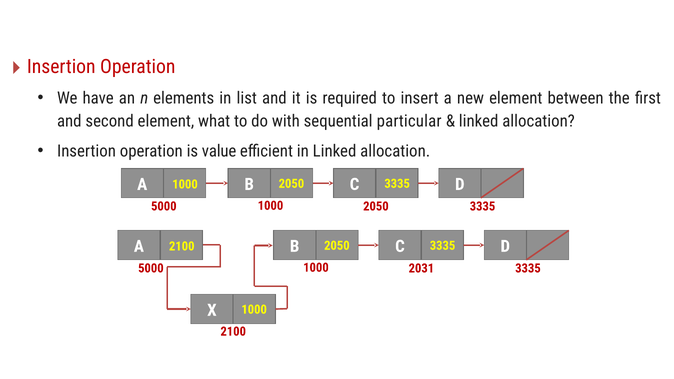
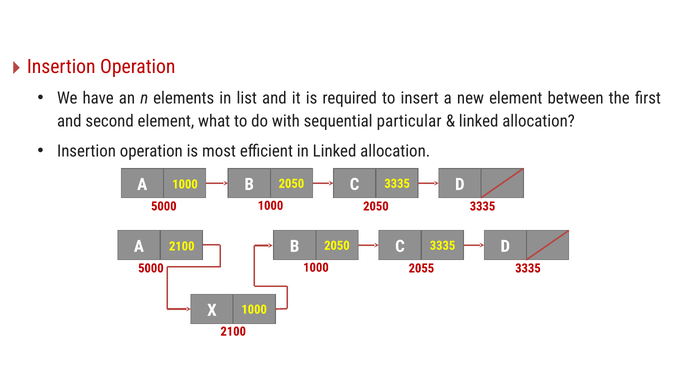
value: value -> most (219, 151)
2031: 2031 -> 2055 (421, 268)
